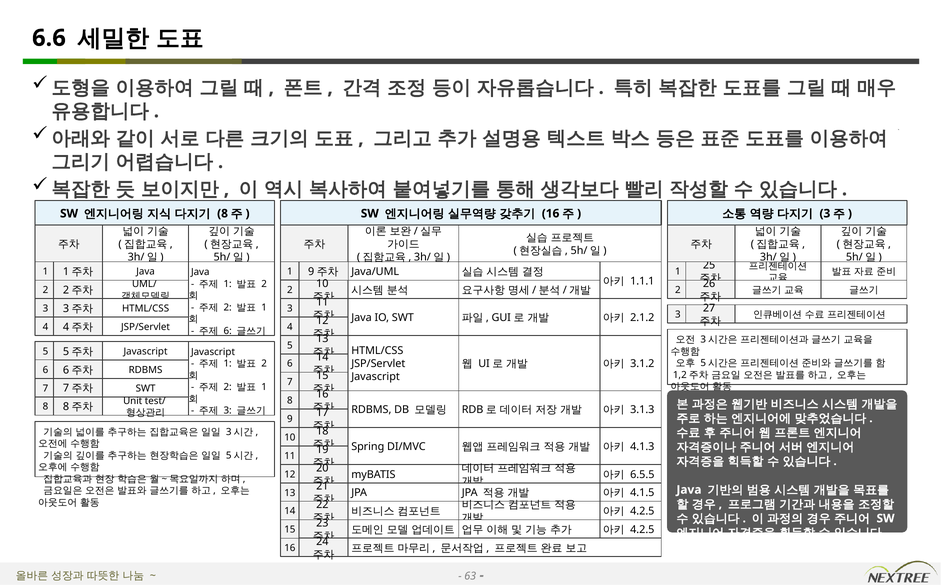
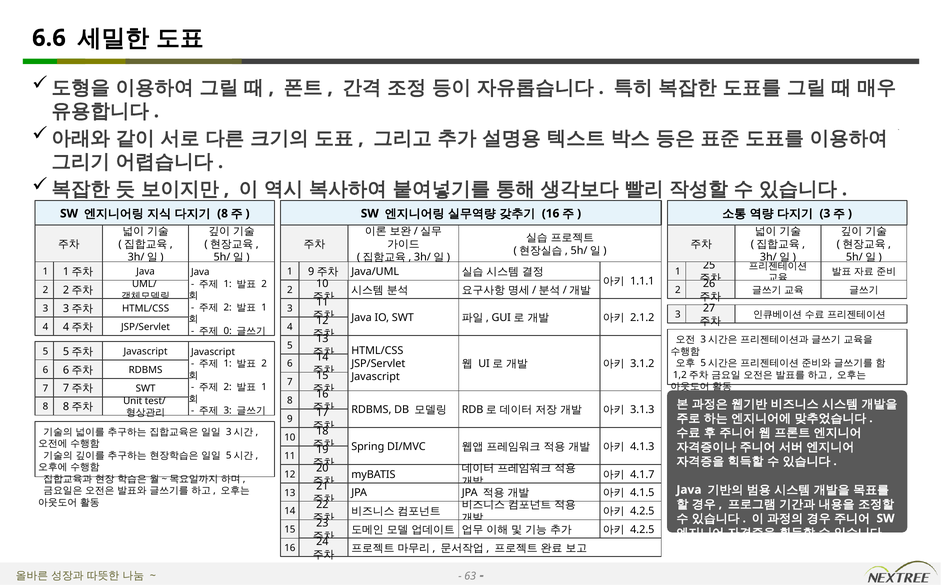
6: 6 -> 0 (228, 331)
6.5.5: 6.5.5 -> 4.1.7 (642, 474)
